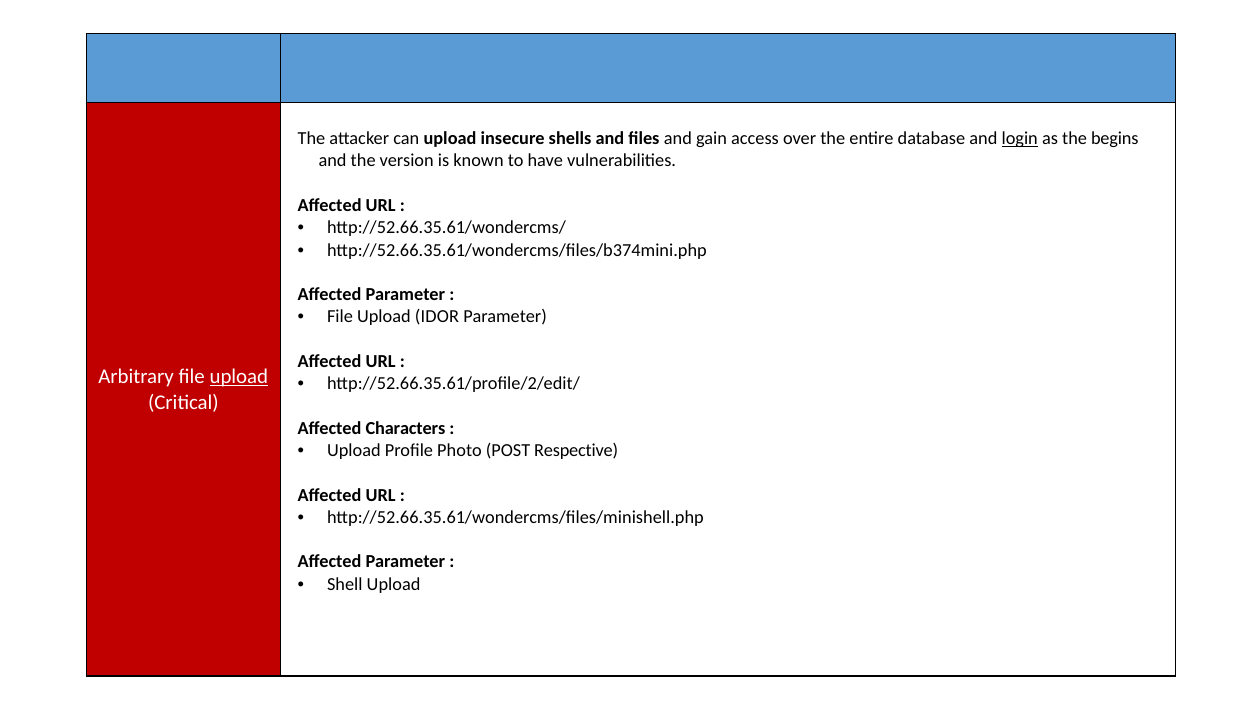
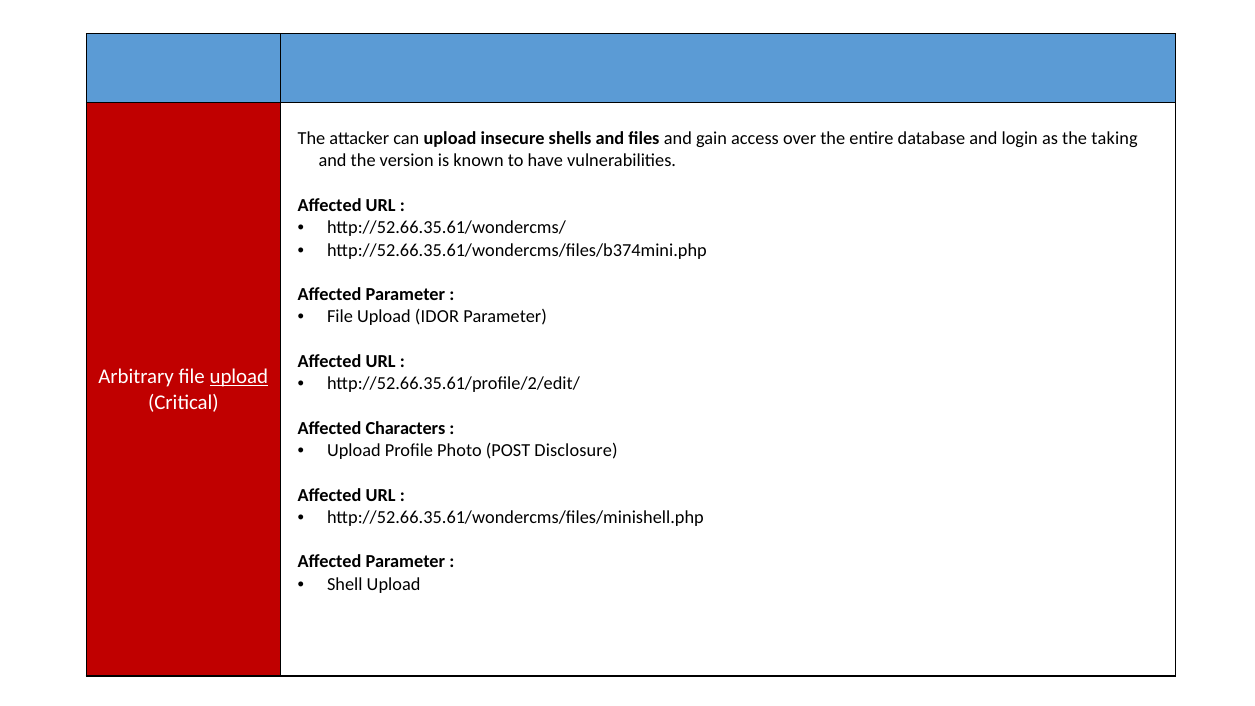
login underline: present -> none (1020, 139)
begins: begins -> taking (1115, 139)
Respective: Respective -> Disclosure (576, 450)
